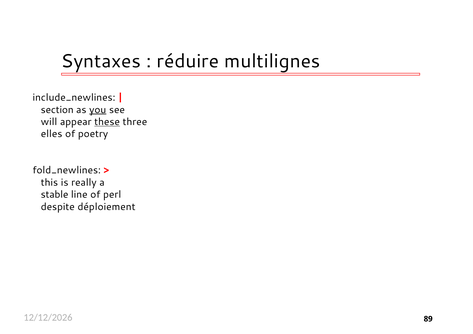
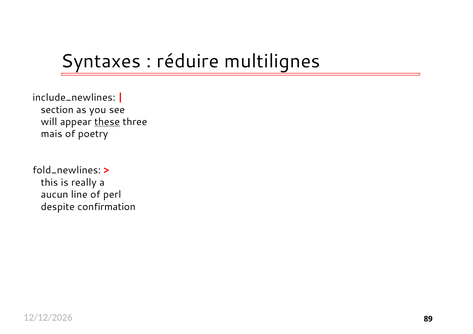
you underline: present -> none (98, 110)
elles: elles -> mais (52, 134)
stable: stable -> aucun (55, 195)
déploiement: déploiement -> confirmation (107, 207)
